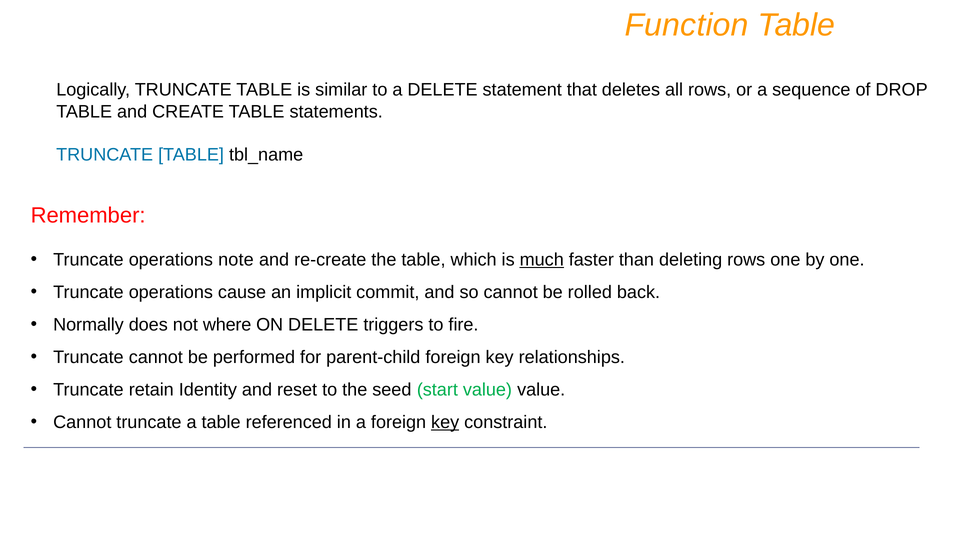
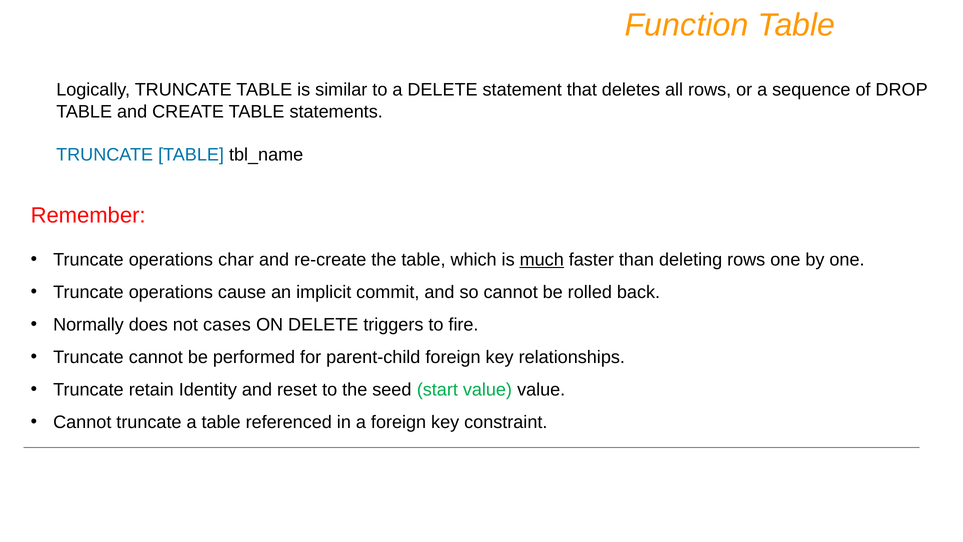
note: note -> char (236, 259)
where: where -> cases (227, 324)
key underline: present -> none (445, 422)
